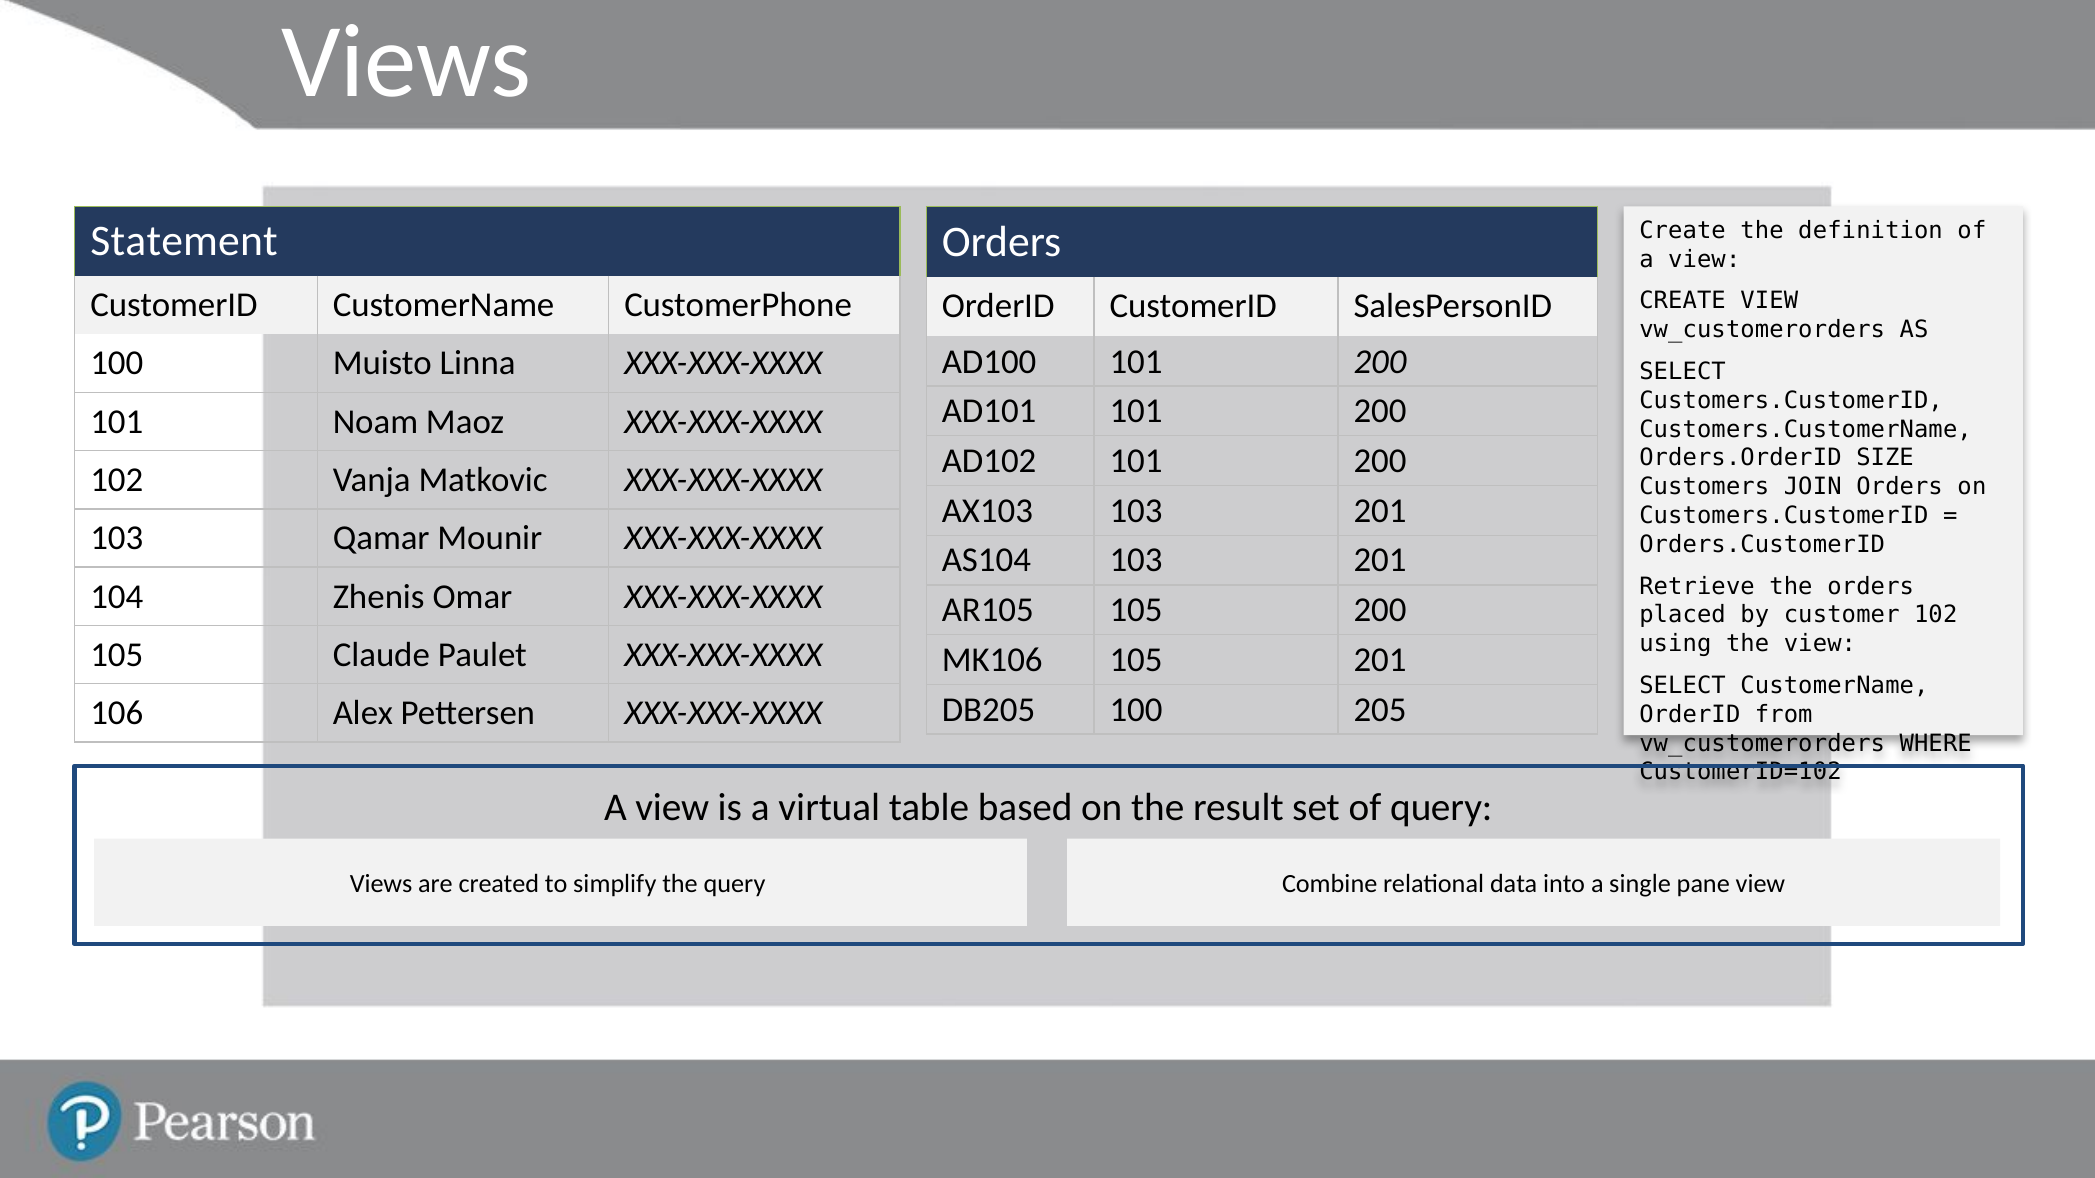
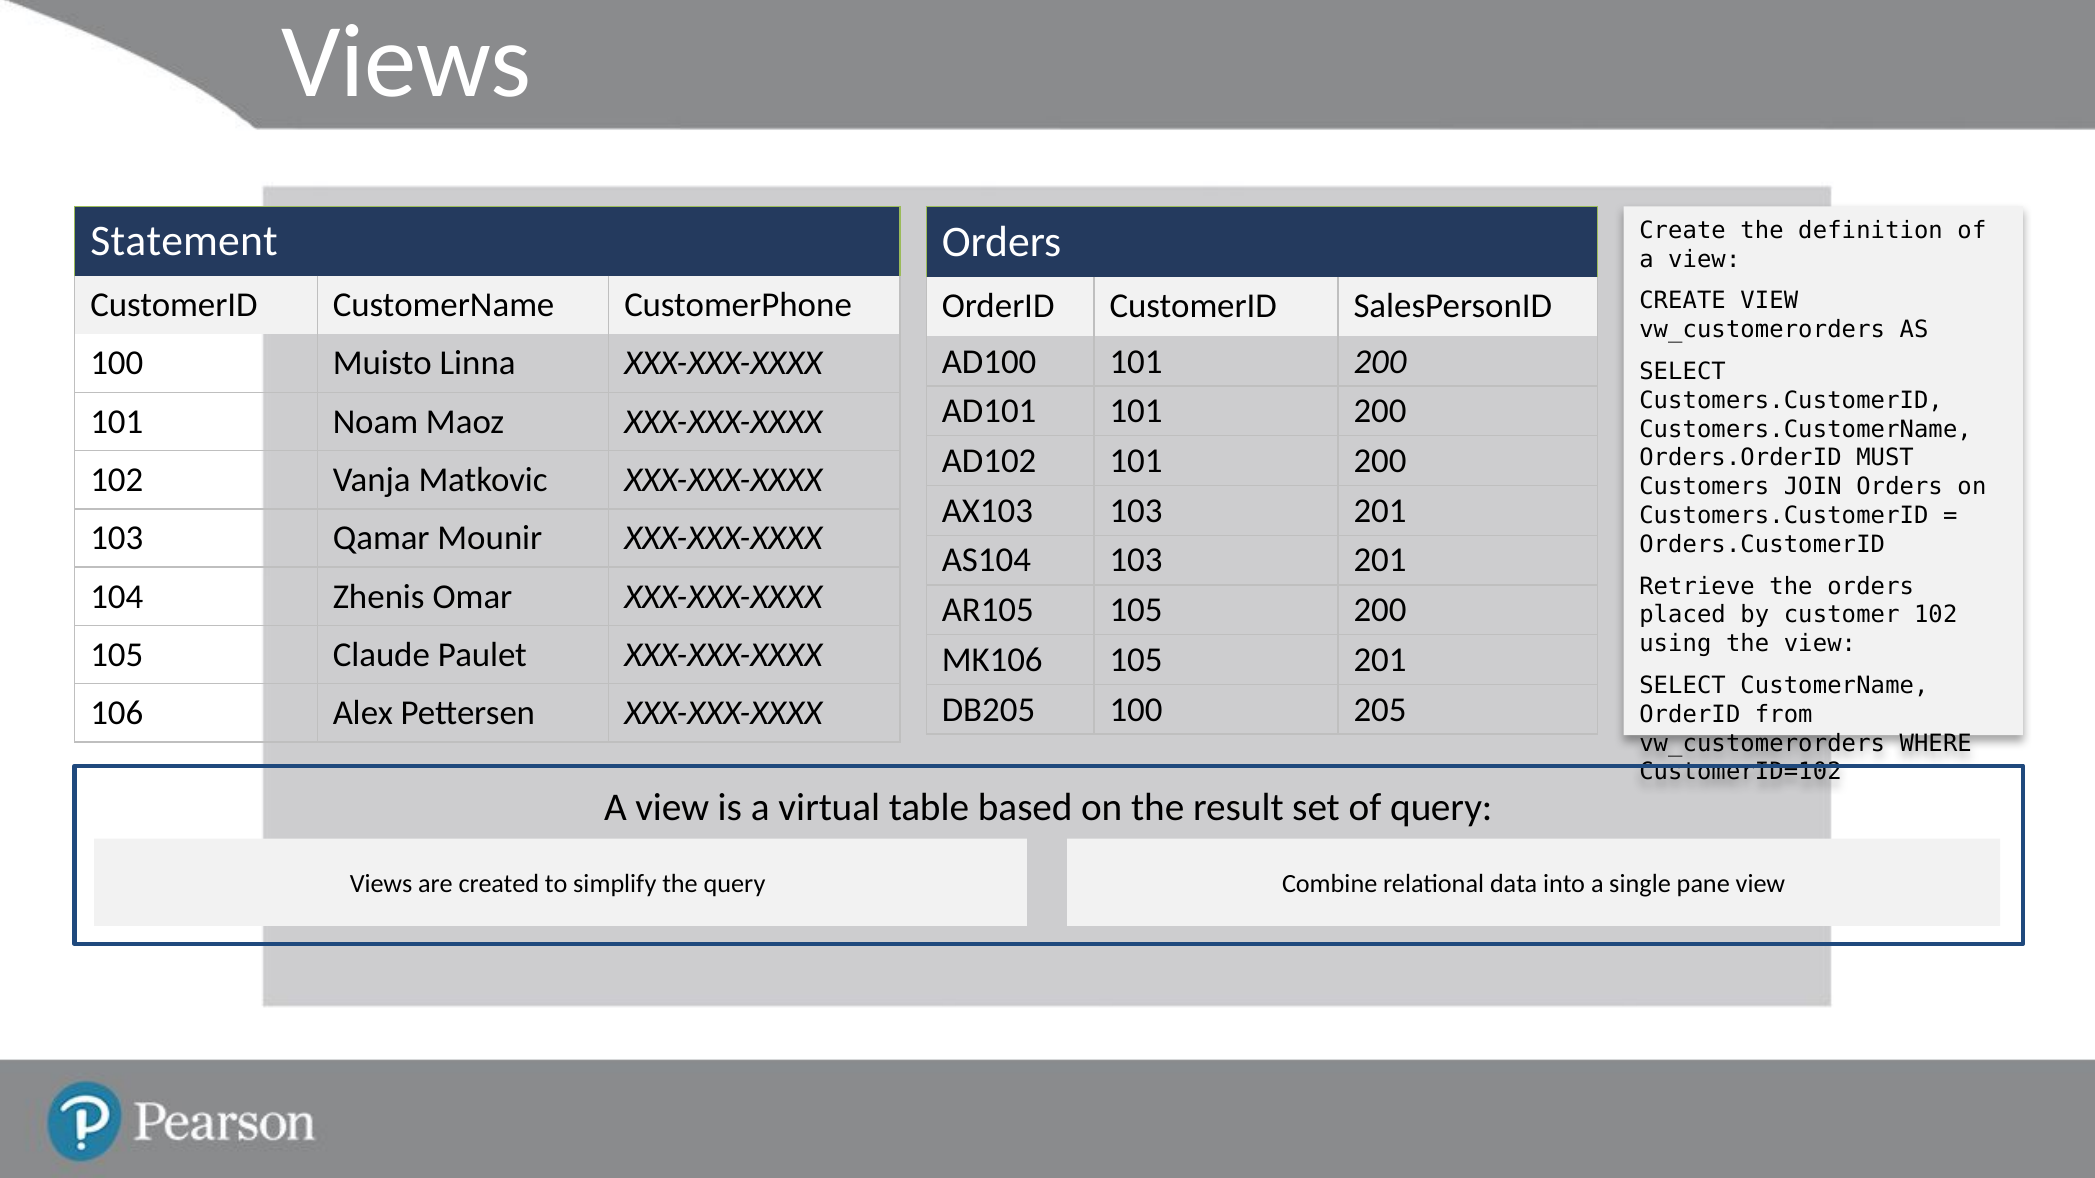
SIZE: SIZE -> MUST (1885, 458)
